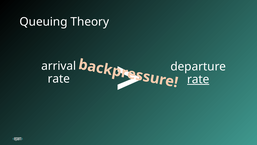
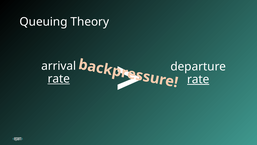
rate underline: none -> present (59, 79)
